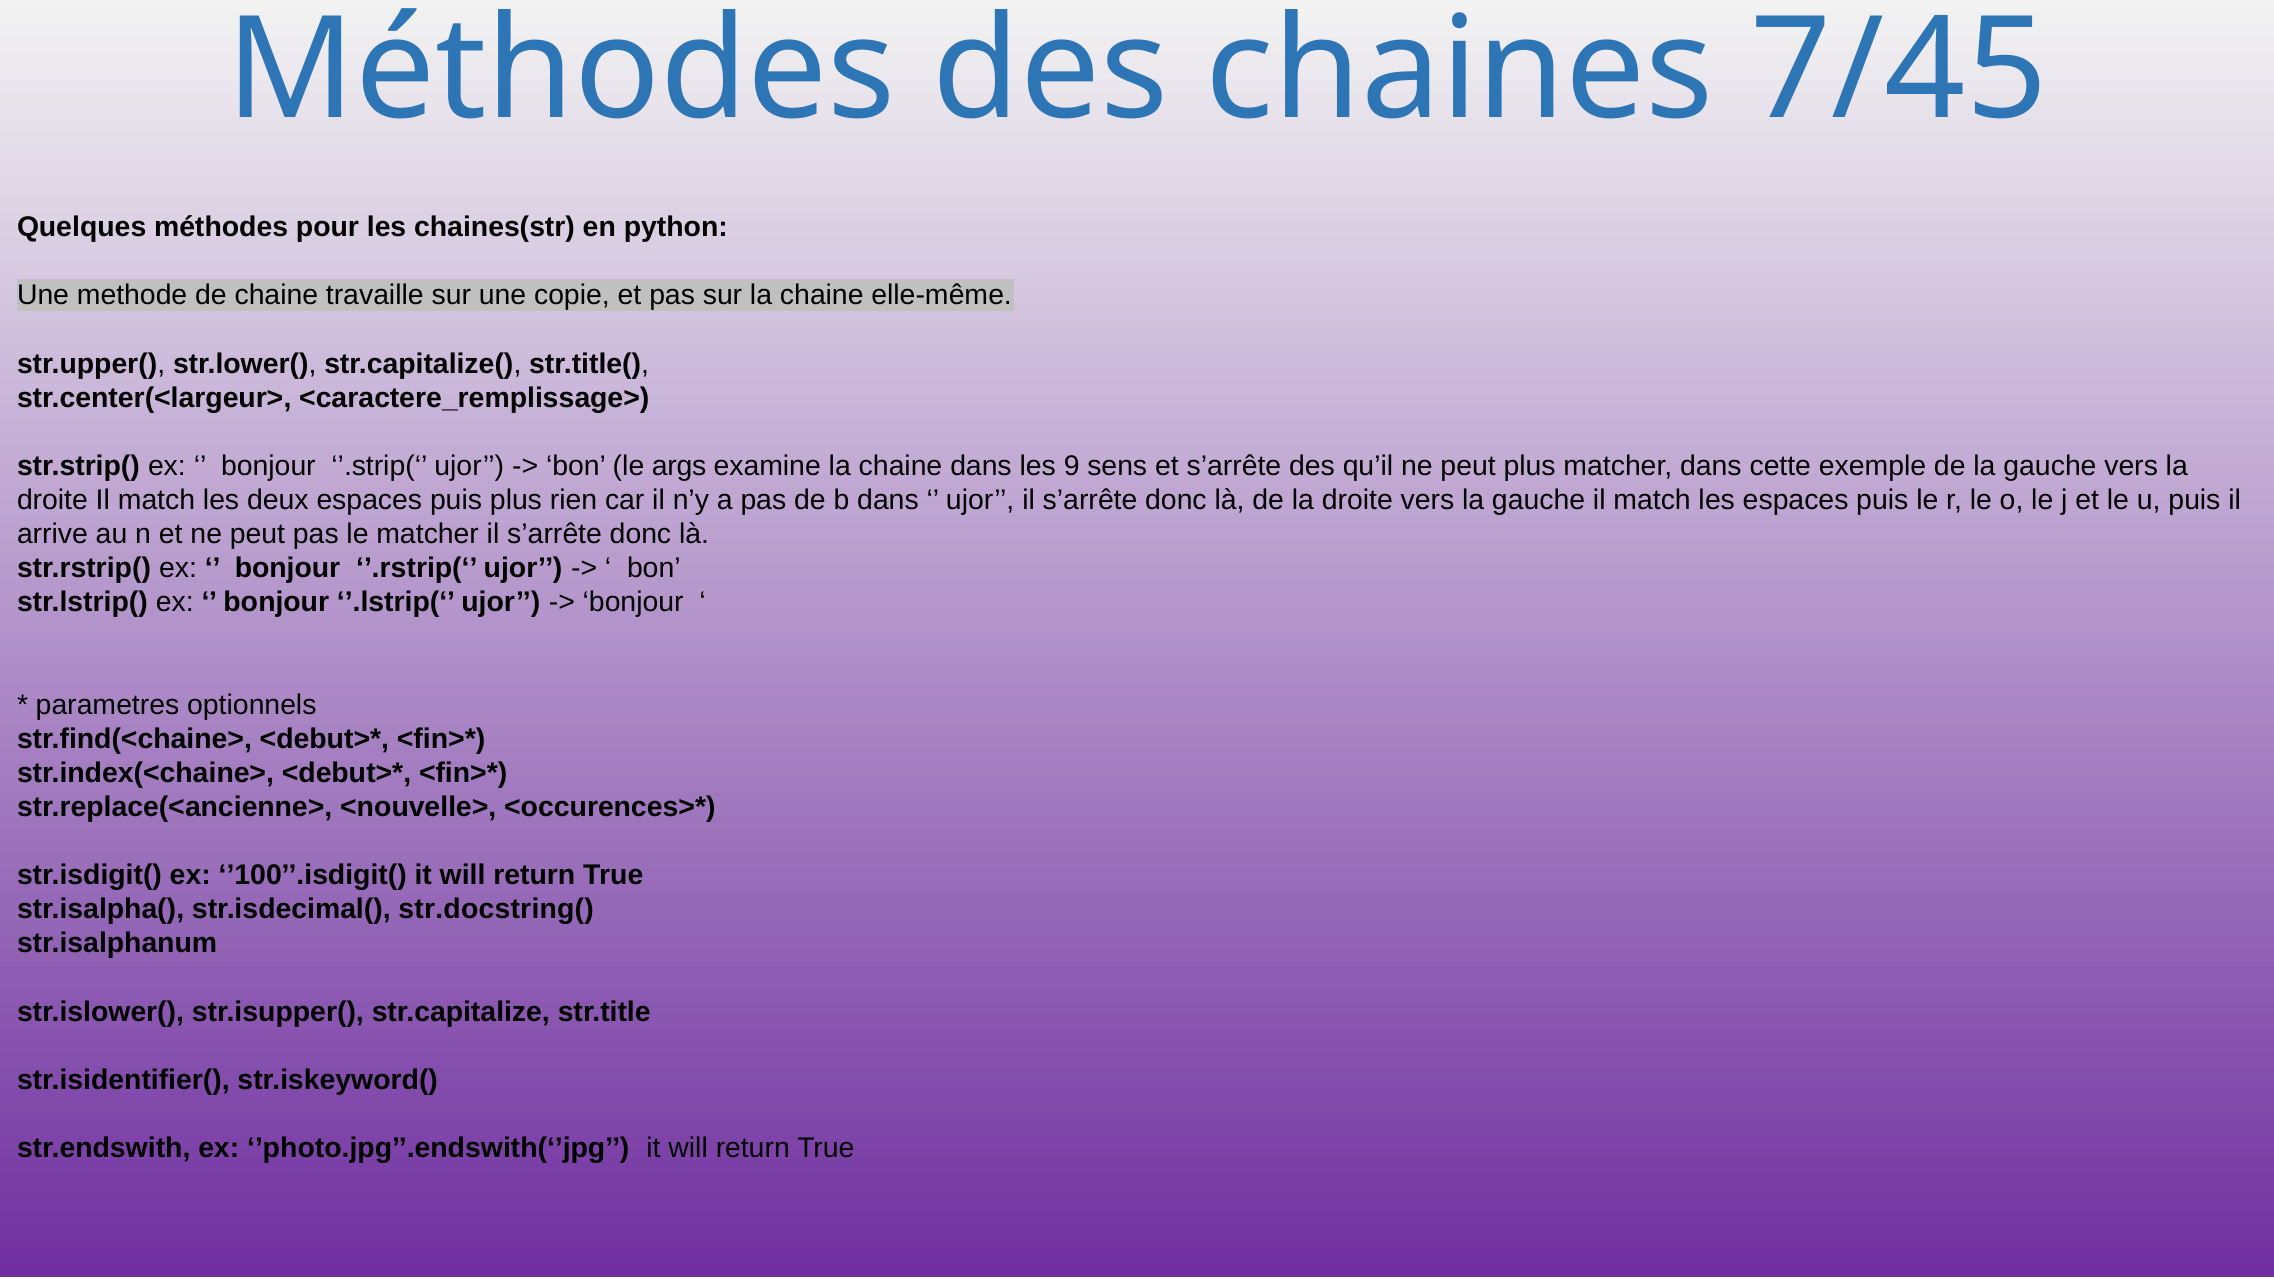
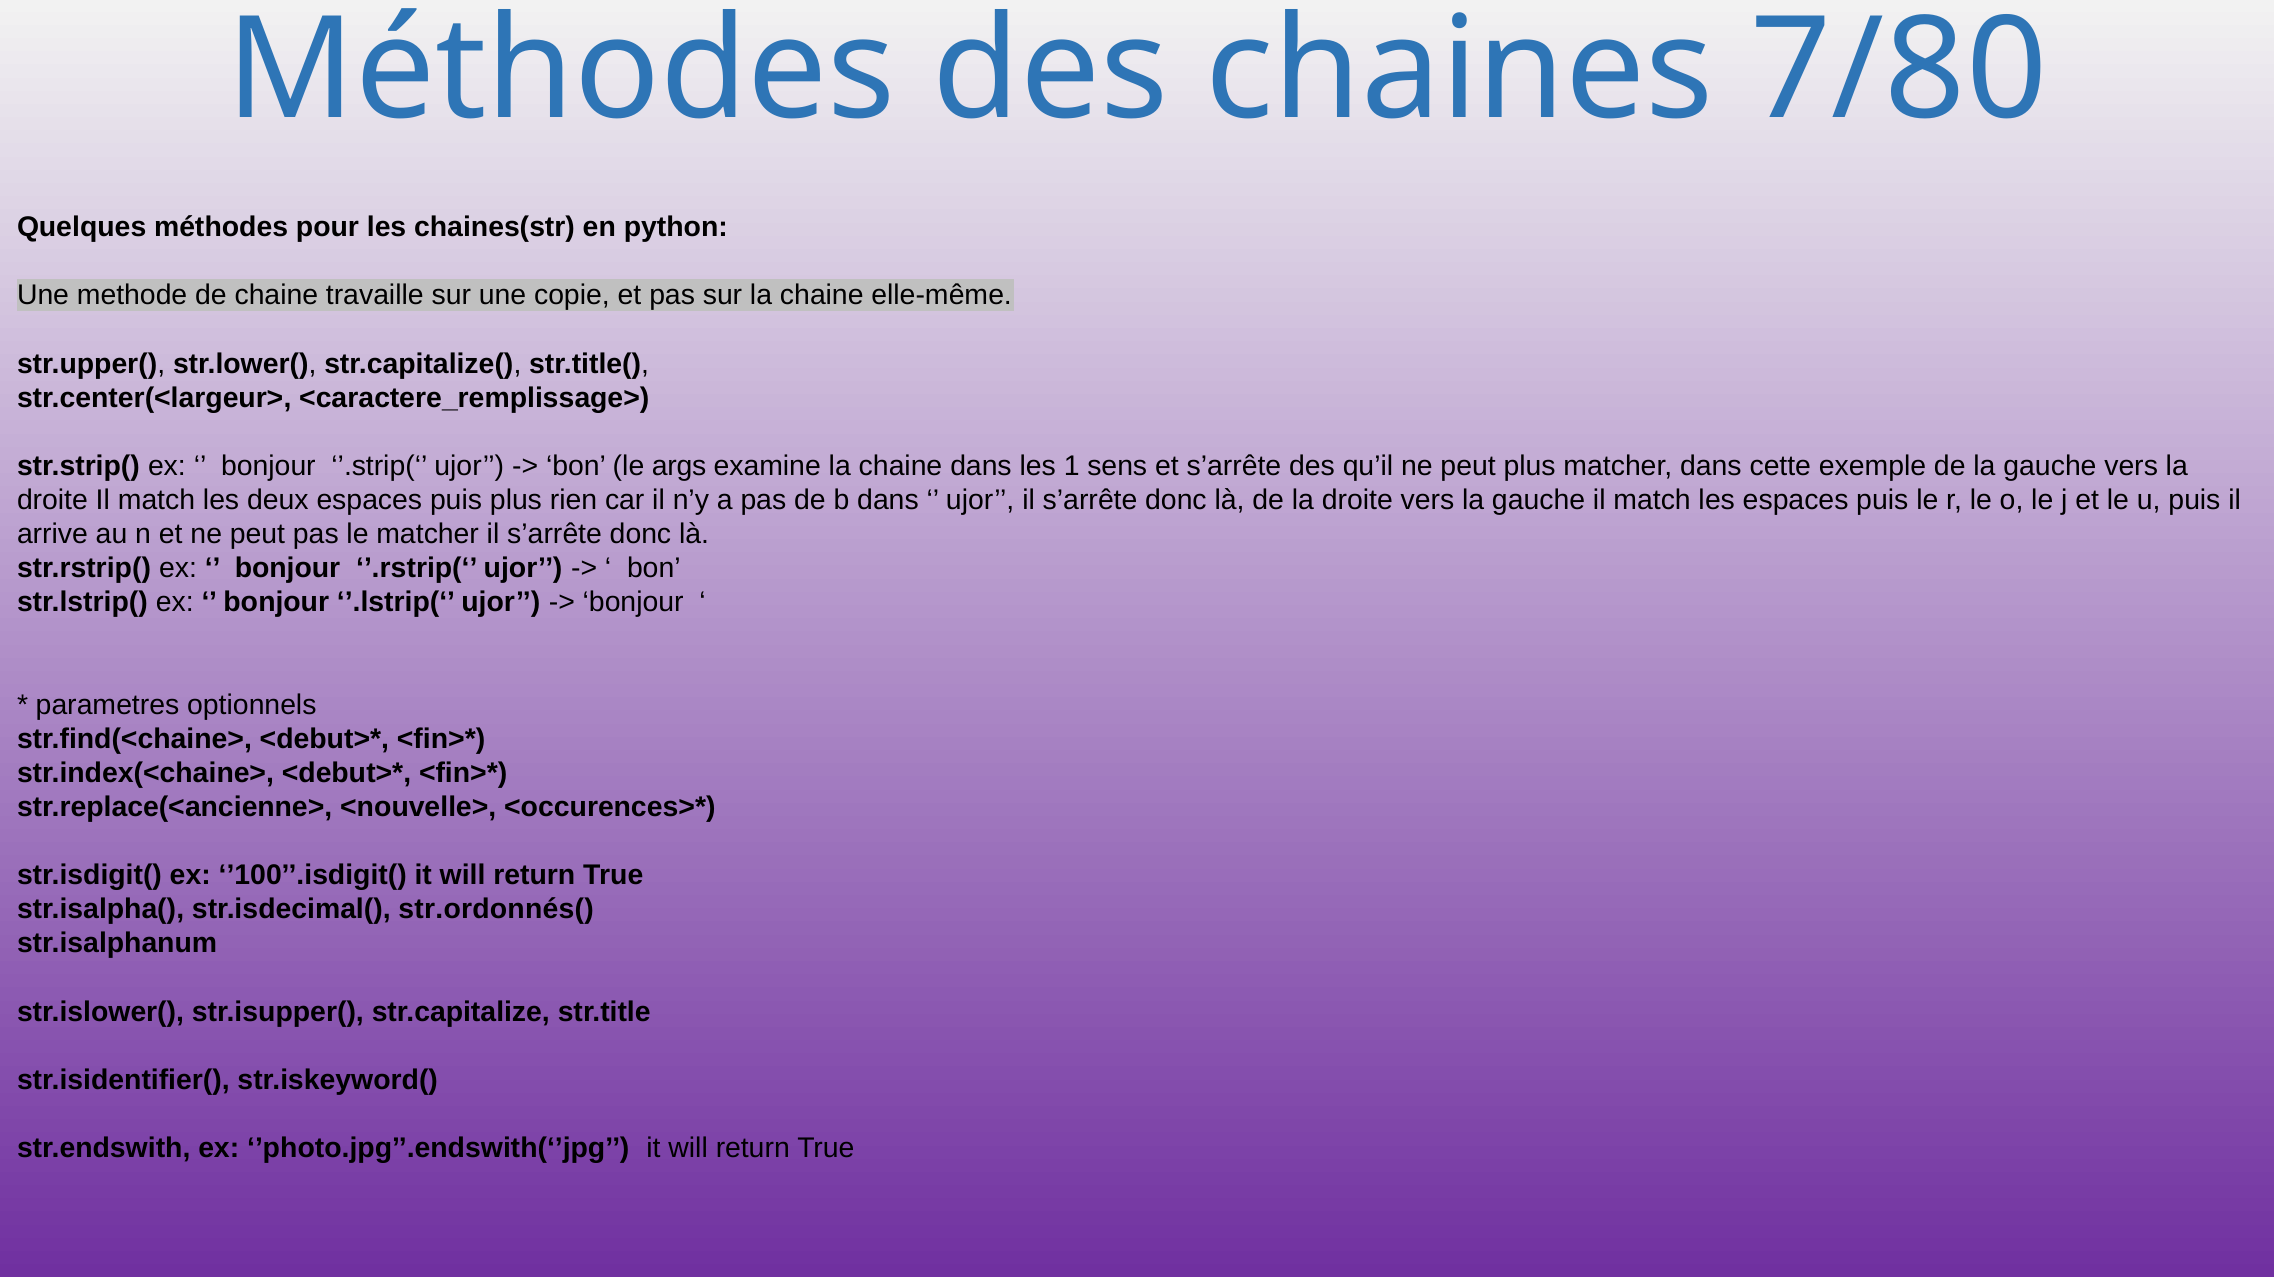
7/45: 7/45 -> 7/80 (1899, 70)
9: 9 -> 1 (1072, 466)
str.docstring(: str.docstring( -> str.ordonnés( (496, 910)
